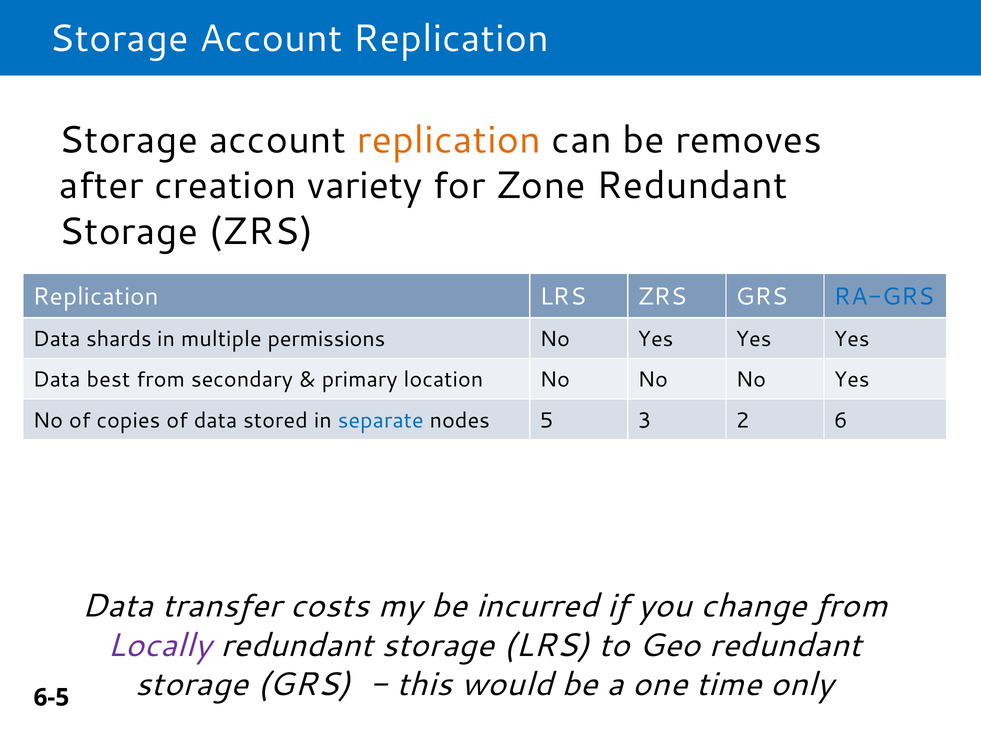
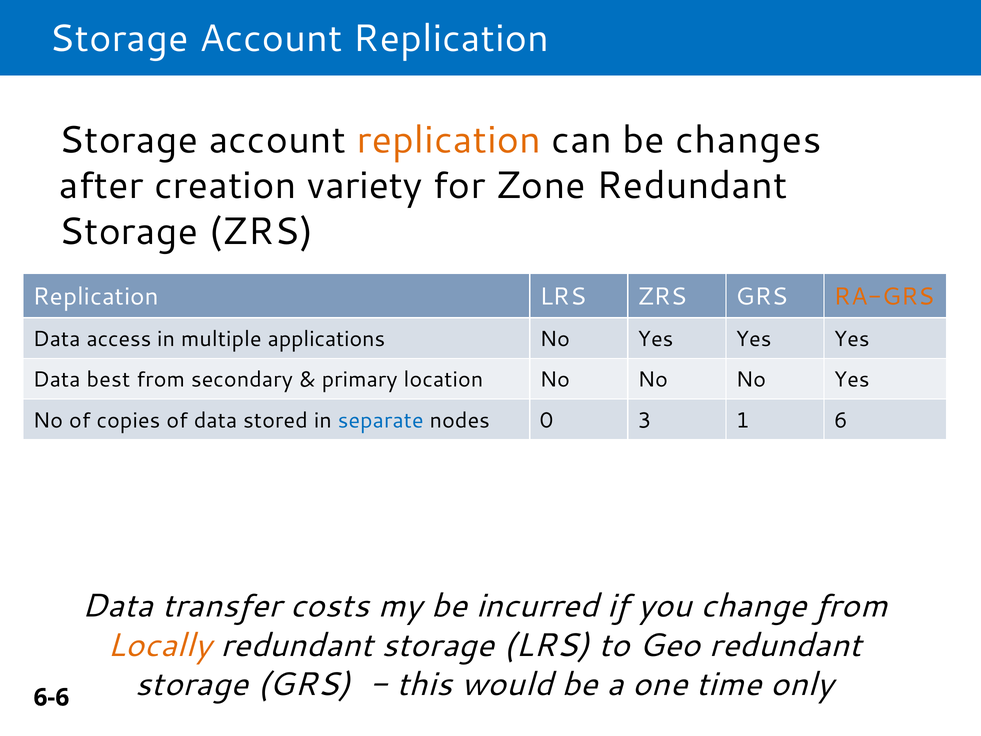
removes: removes -> changes (748, 140)
RA-GRS colour: blue -> orange (884, 297)
shards: shards -> access (119, 339)
permissions: permissions -> applications (326, 339)
5: 5 -> 0 (546, 420)
2: 2 -> 1 (743, 420)
Locally colour: purple -> orange (159, 645)
6-5: 6-5 -> 6-6 (51, 697)
